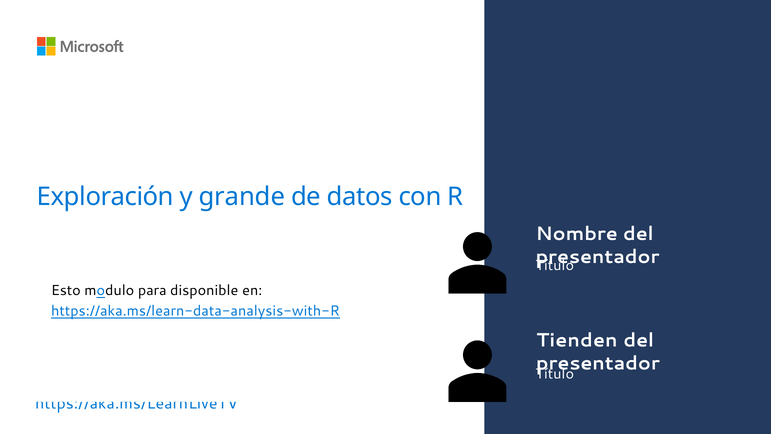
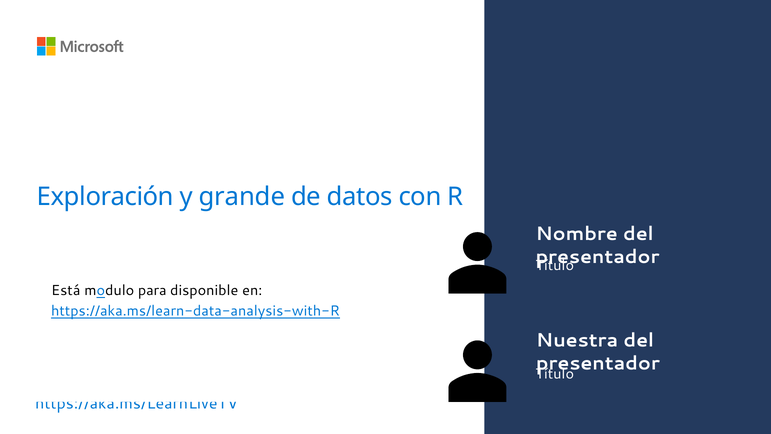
Esto: Esto -> Está (66, 290)
Tienden: Tienden -> Nuestra (577, 340)
